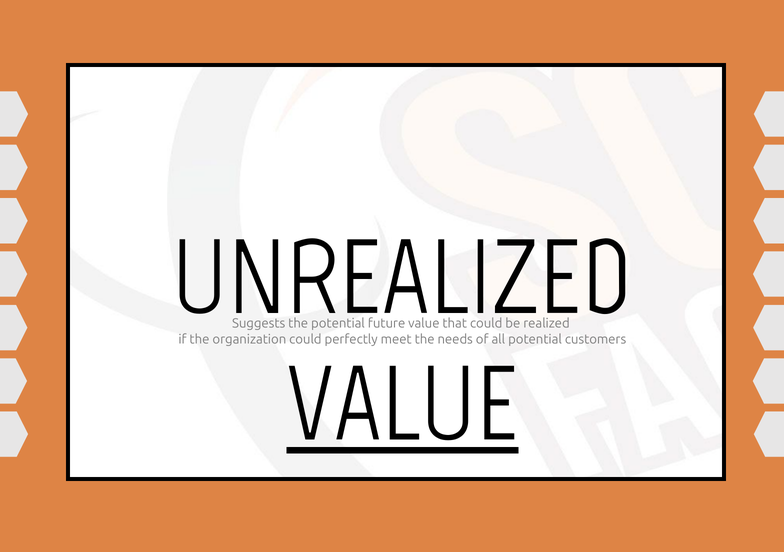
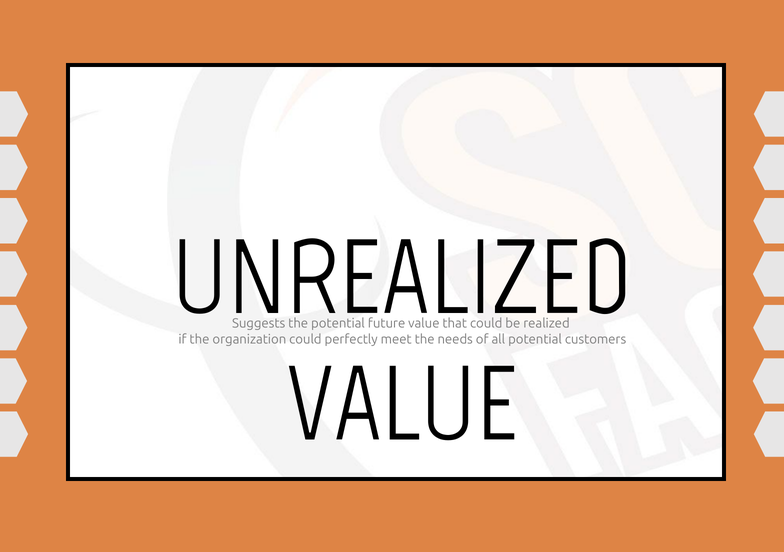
VALUE underline: present -> none (403, 405)
